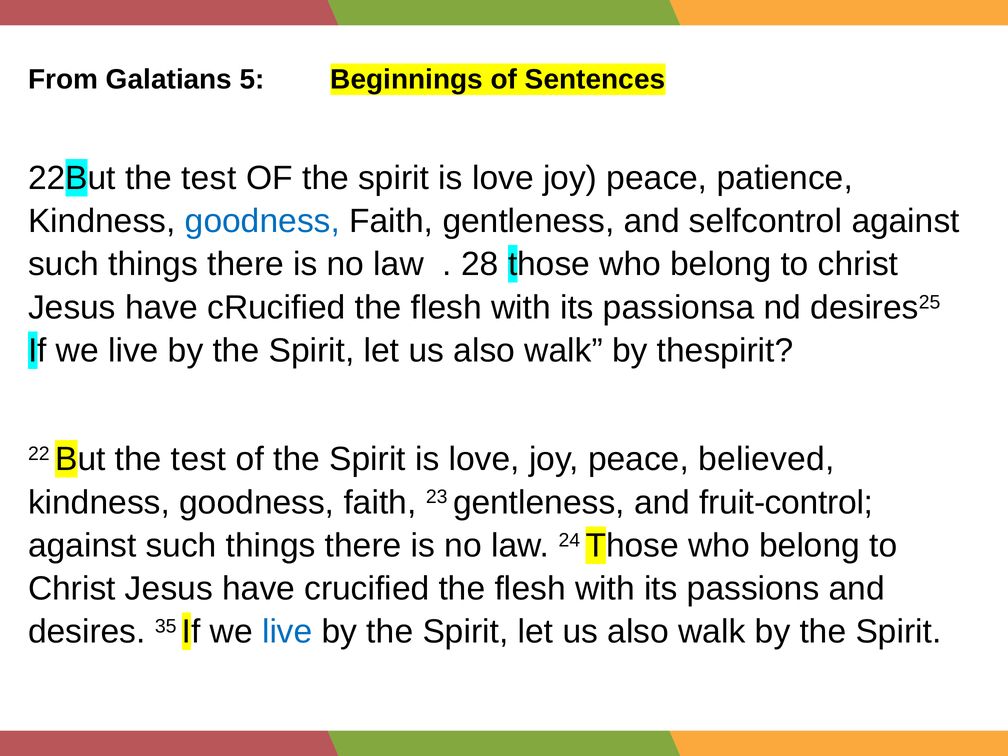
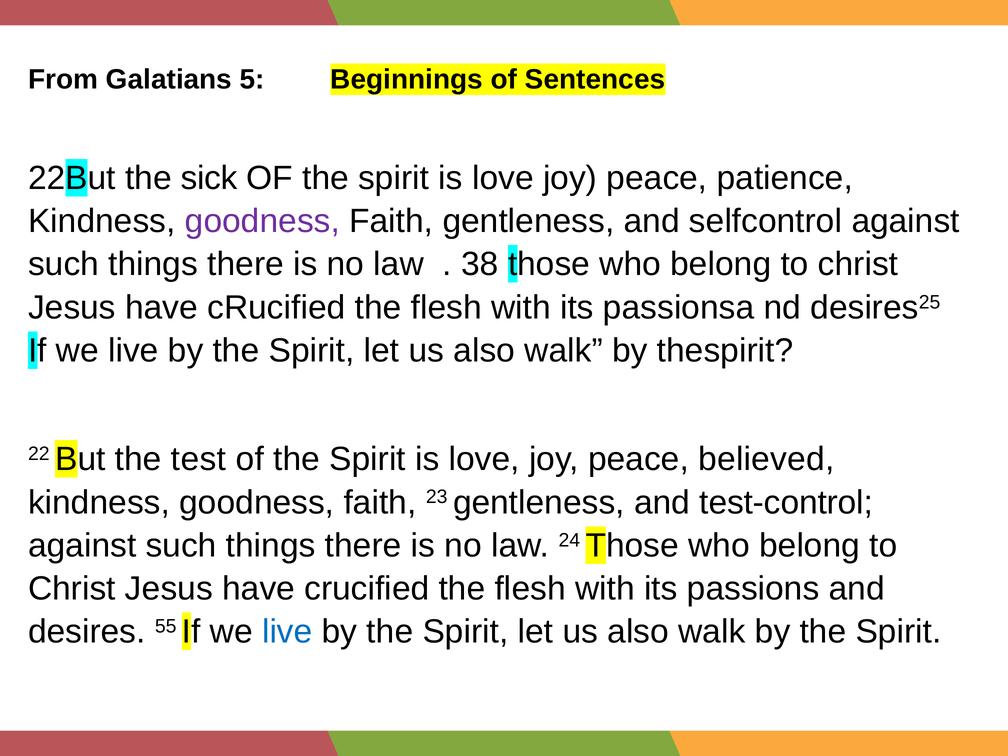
22But the test: test -> sick (209, 178)
goodness colour: blue -> purple (262, 221)
28: 28 -> 38 (480, 264)
fruit-control: fruit-control -> test-control (786, 502)
35: 35 -> 55 (166, 626)
